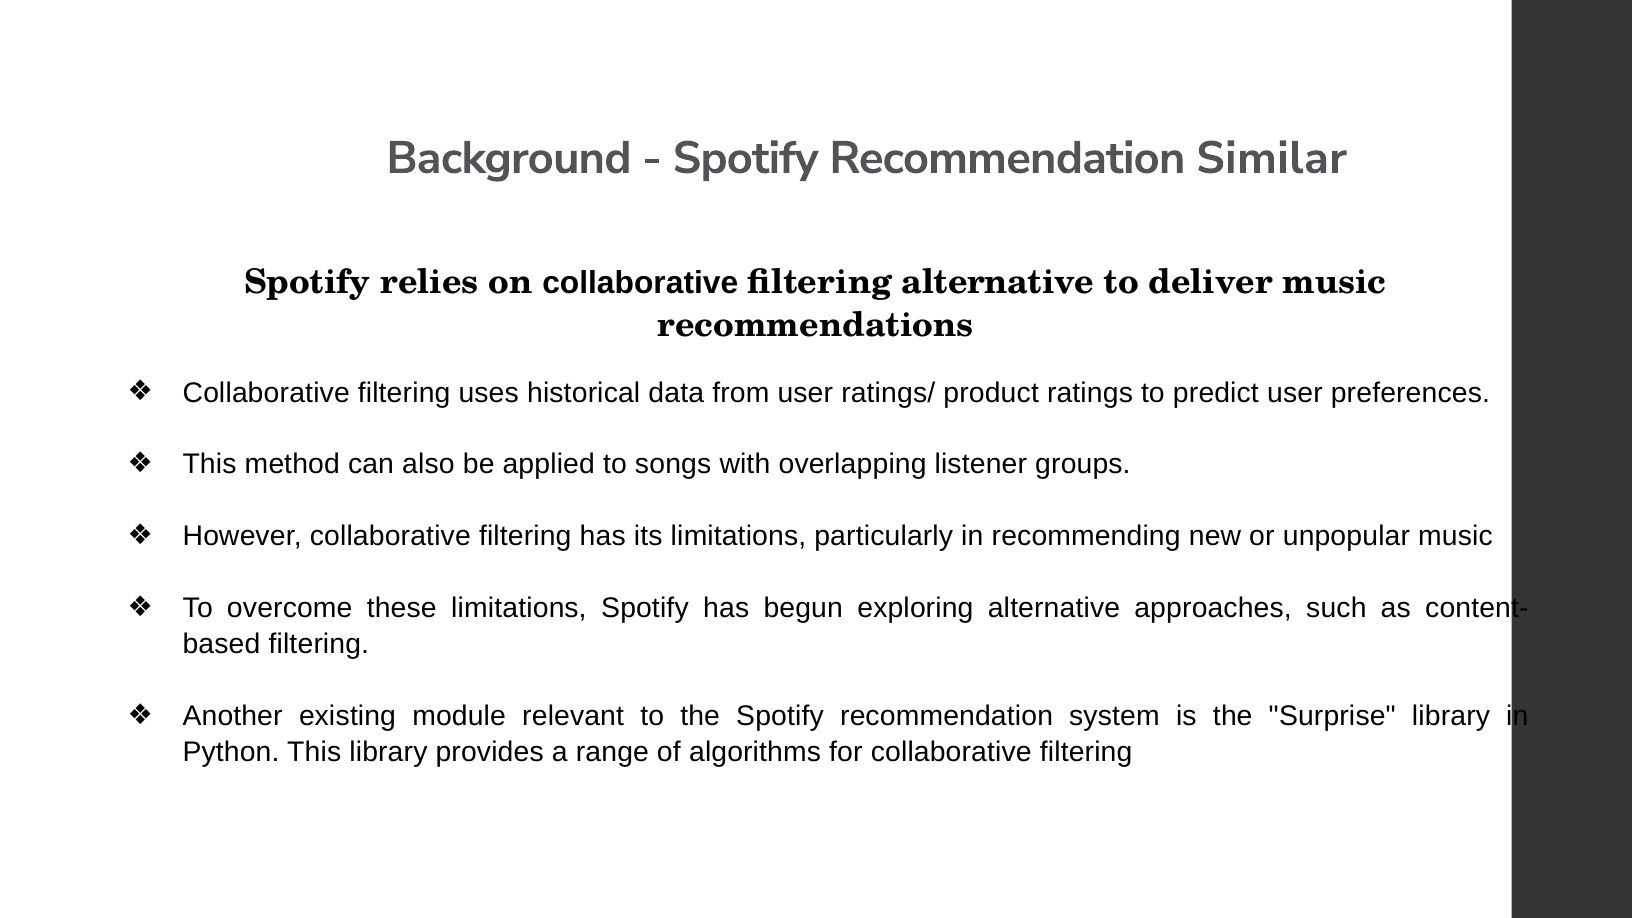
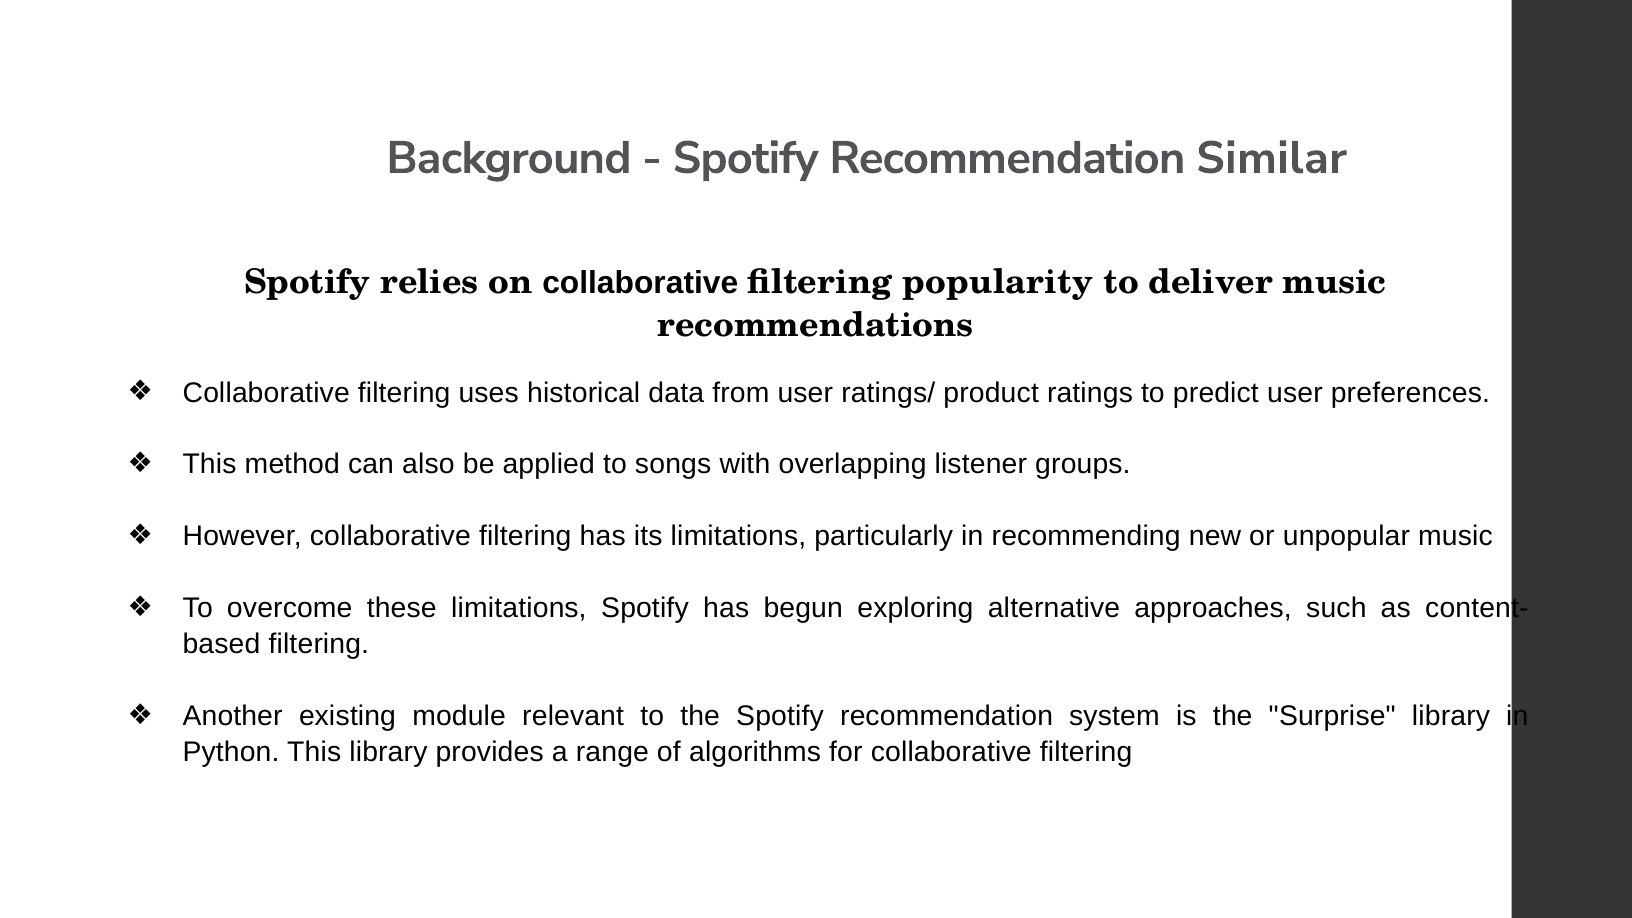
filtering alternative: alternative -> popularity (998, 282)
